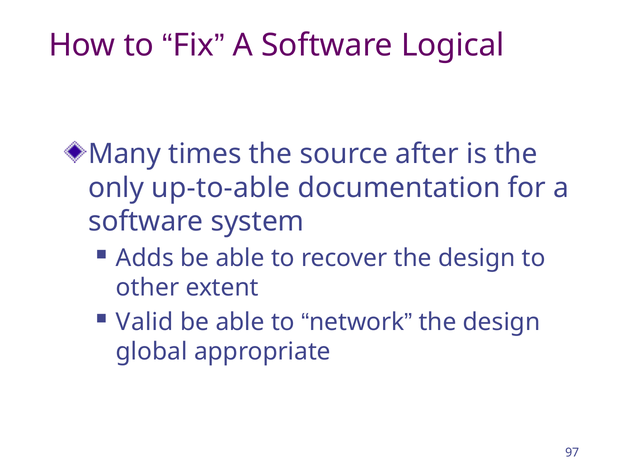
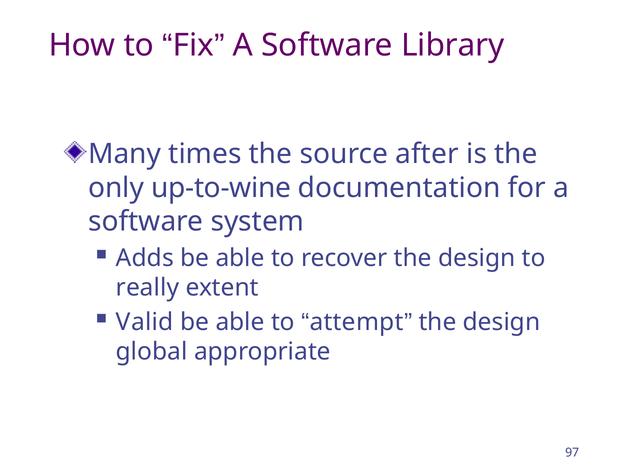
Logical: Logical -> Library (453, 45)
up-to-able: up-to-able -> up-to-wine (221, 188)
other: other -> really (147, 287)
network: network -> attempt (357, 322)
